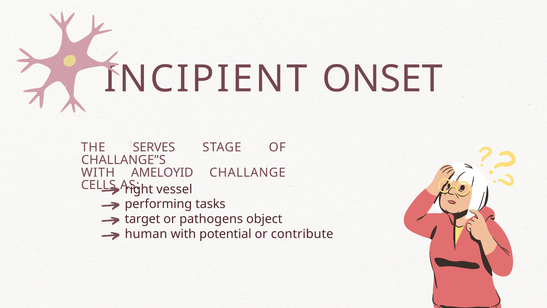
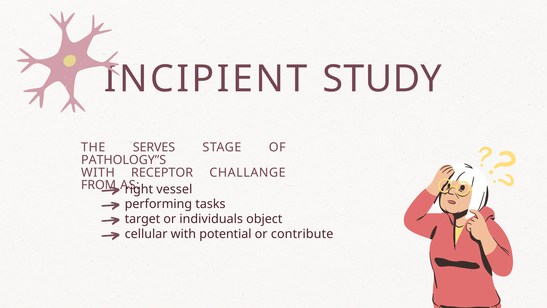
ONSET: ONSET -> STUDY (382, 79)
CHALLANGE”S: CHALLANGE”S -> PATHOLOGY”S (124, 160)
AMELOYID: AMELOYID -> RECEPTOR (162, 172)
CELLS: CELLS -> FROM (99, 185)
pathogens: pathogens -> individuals (211, 219)
human: human -> cellular (146, 234)
